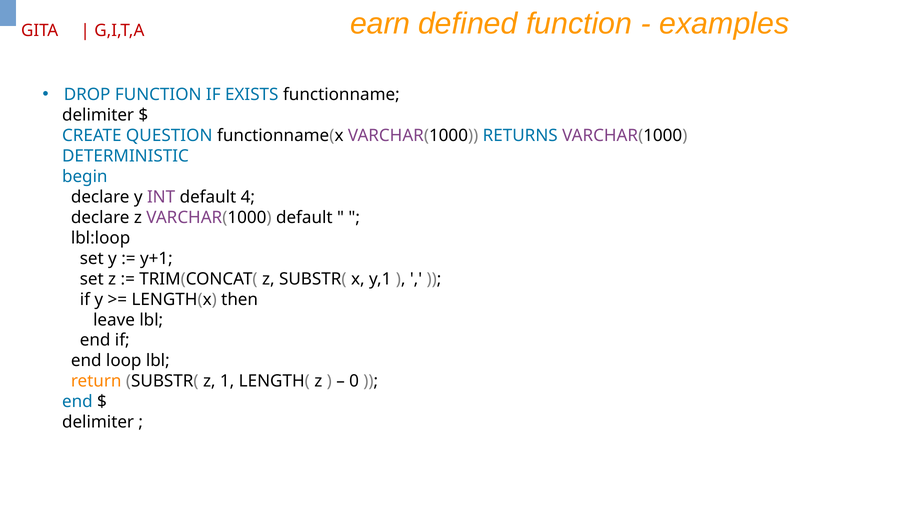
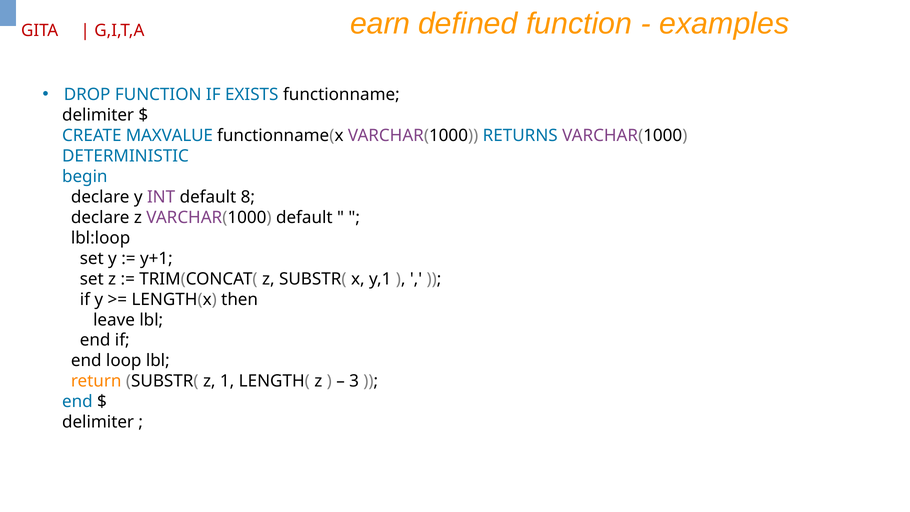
QUESTION: QUESTION -> MAXVALUE (169, 136)
4: 4 -> 8 (248, 197)
0: 0 -> 3 (354, 381)
